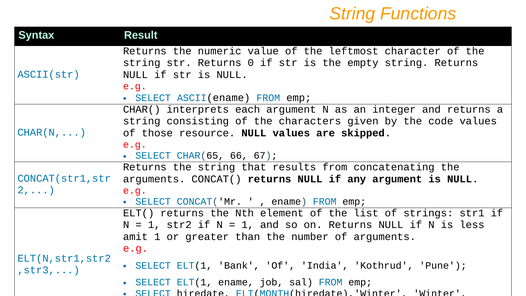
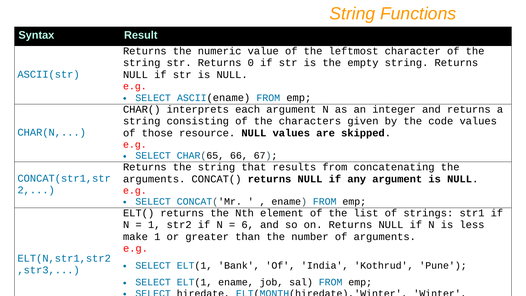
1: 1 -> 6 (248, 225)
amit: amit -> make (136, 237)
